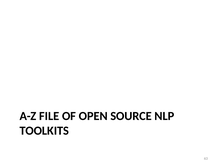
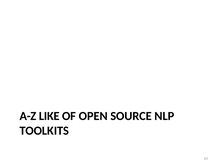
FILE: FILE -> LIKE (49, 116)
